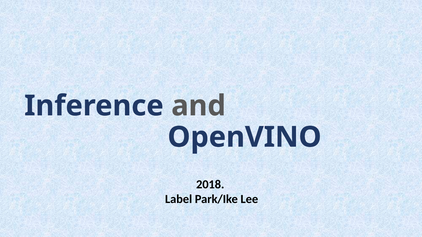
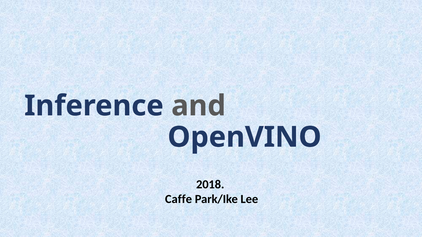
Label: Label -> Caffe (179, 200)
